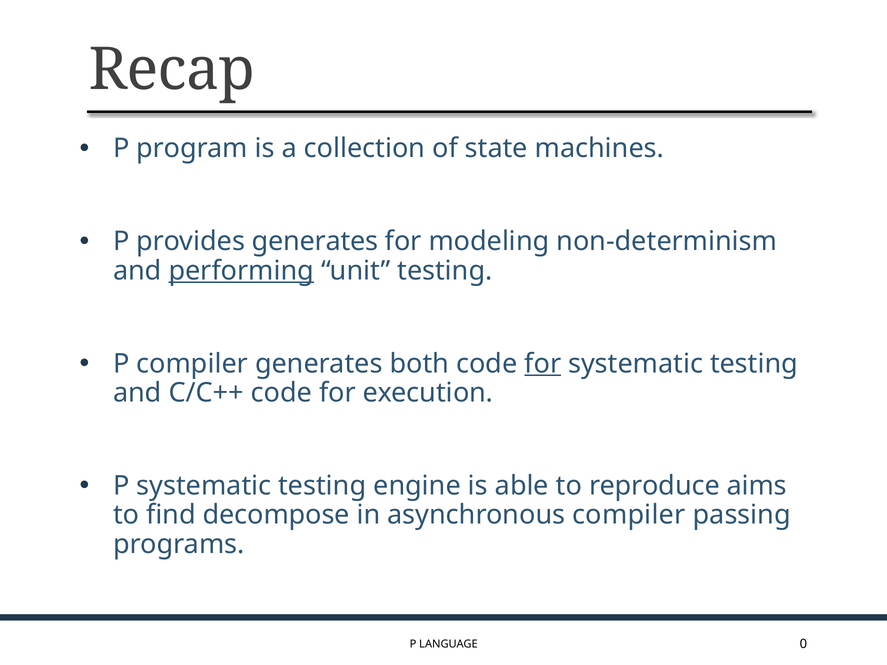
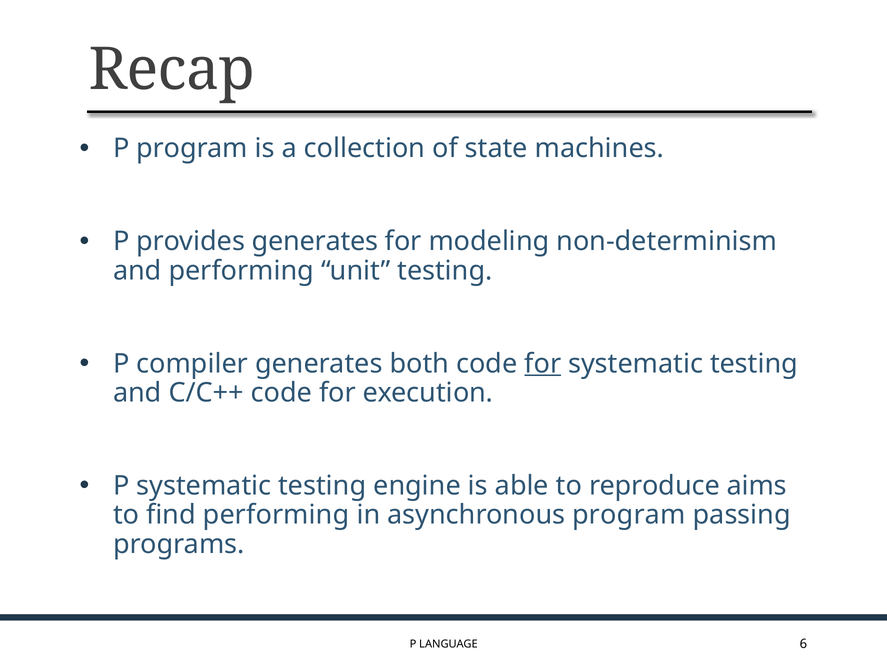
performing underline: present -> none (241, 271)
find decompose: decompose -> performing (276, 515)
asynchronous compiler: compiler -> program (629, 515)
0: 0 -> 6 (803, 644)
